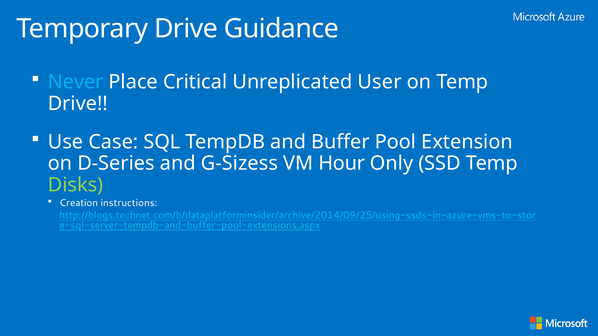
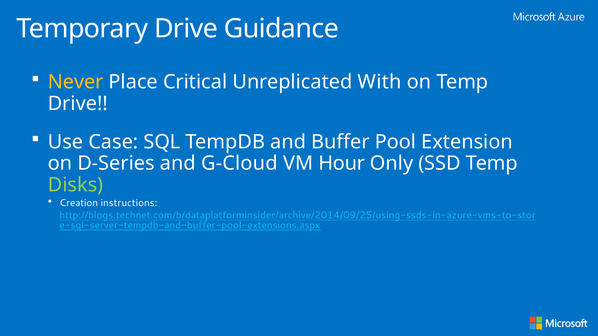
Never colour: light blue -> yellow (76, 82)
User: User -> With (380, 82)
G-Sizess: G-Sizess -> G-Cloud (239, 164)
